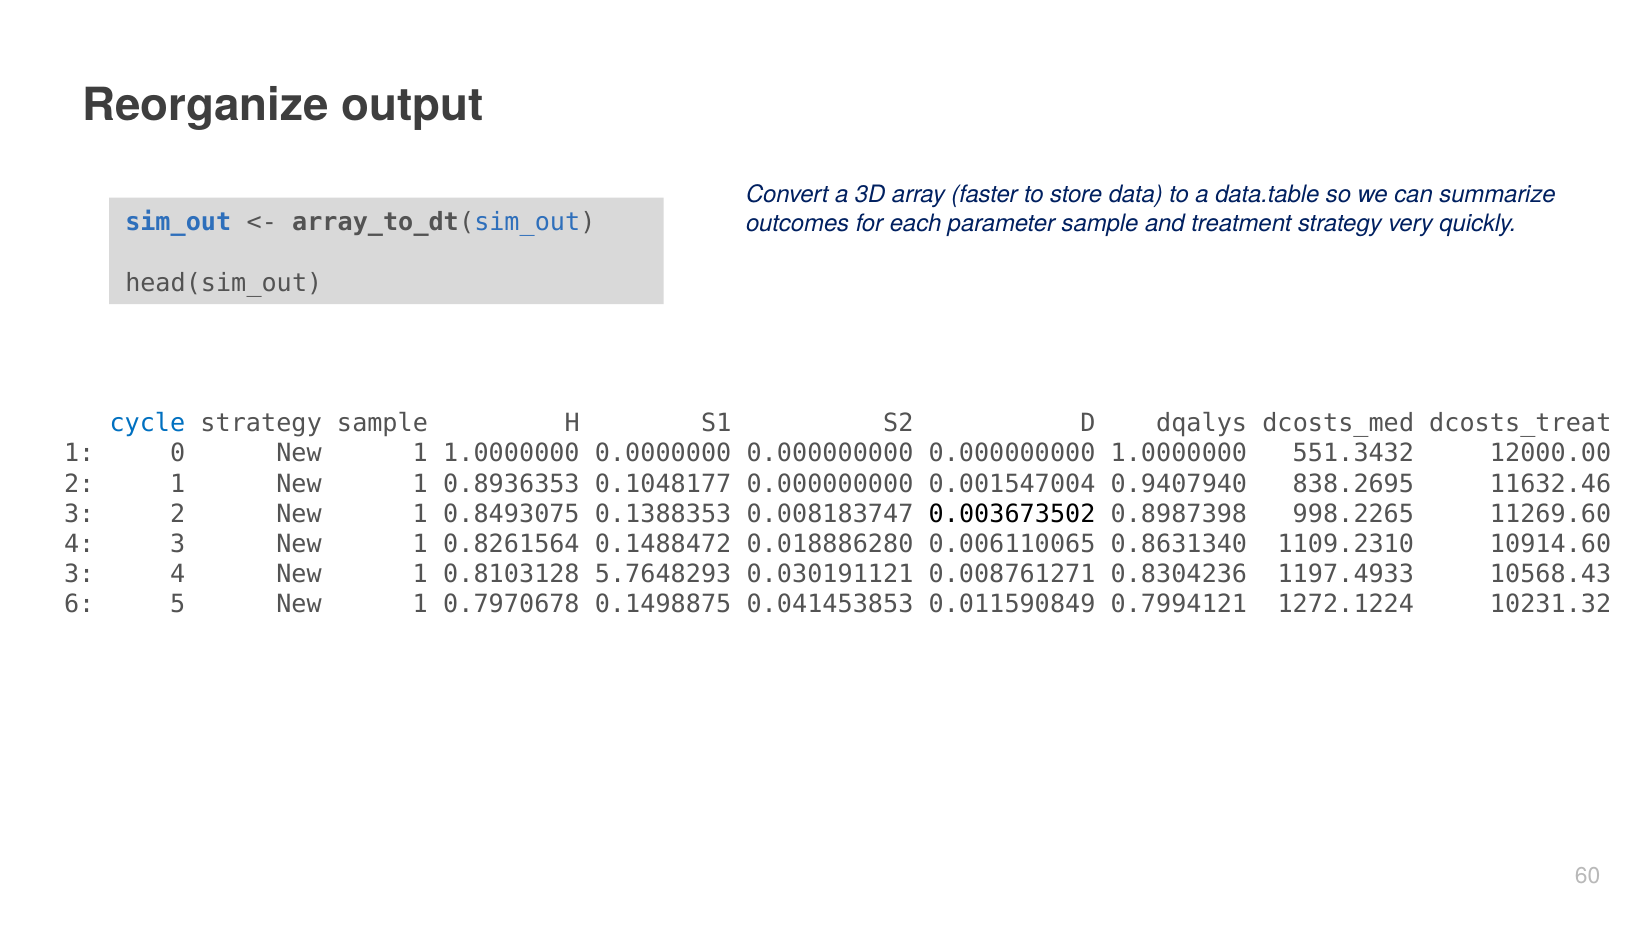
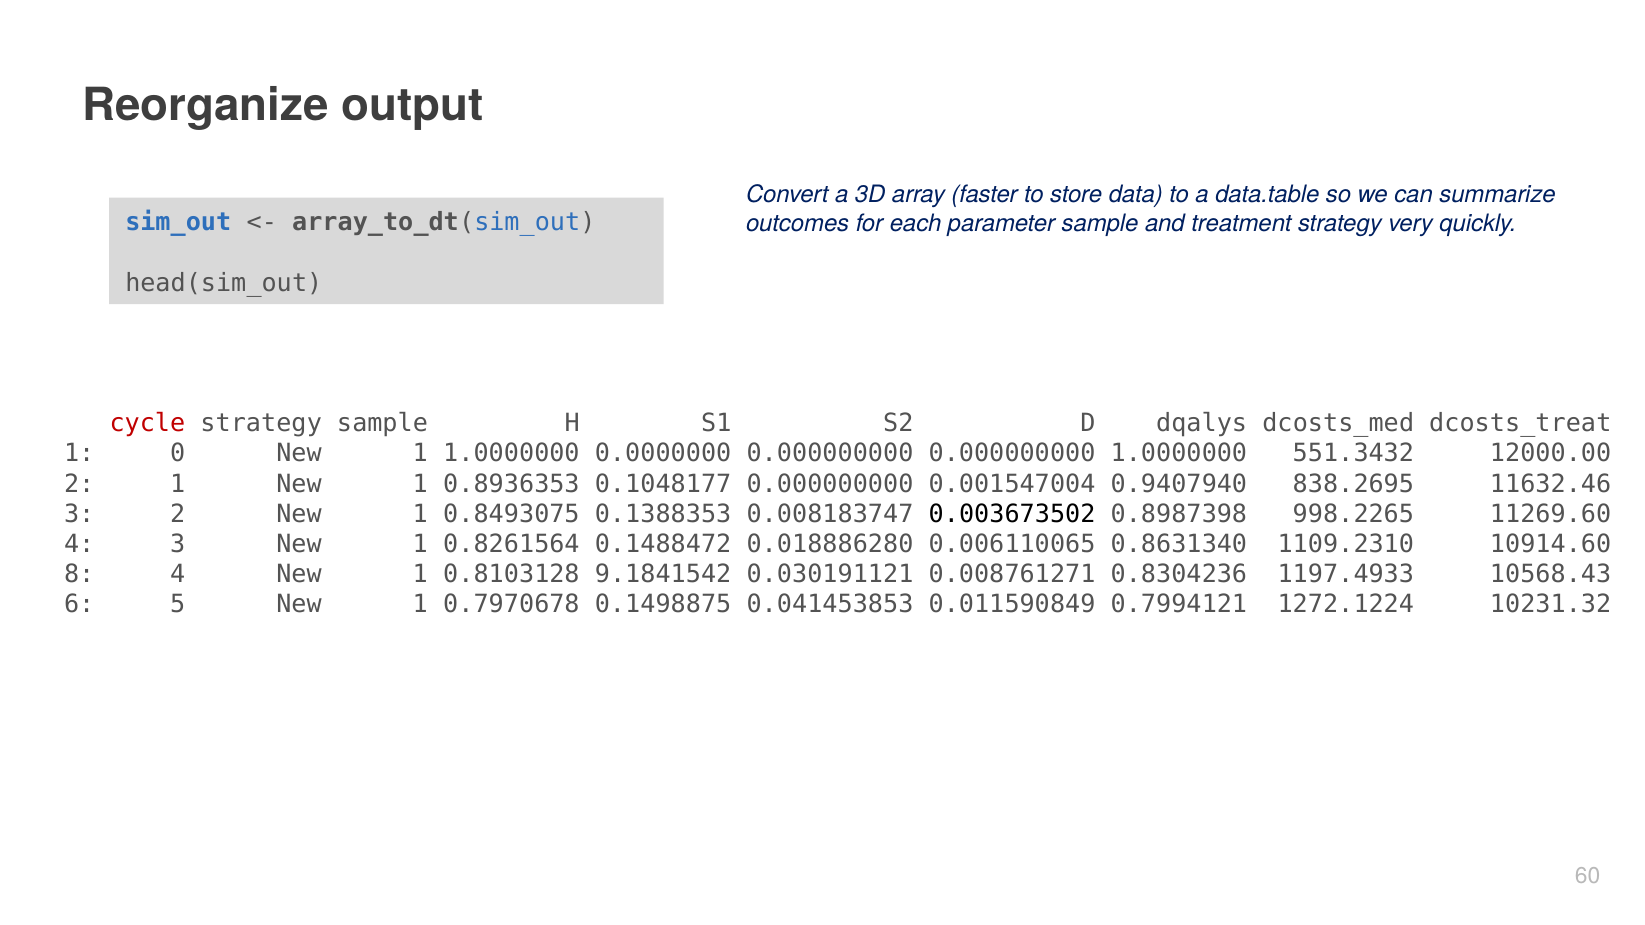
cycle colour: blue -> red (147, 424)
3: 3 -> 8 (79, 574)
5.7648293: 5.7648293 -> 9.1841542 (663, 574)
